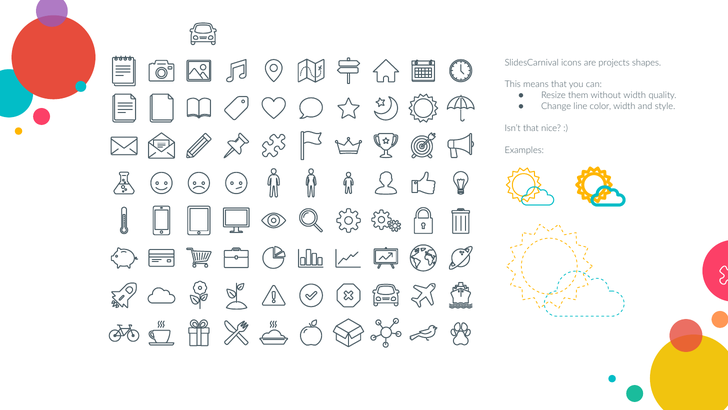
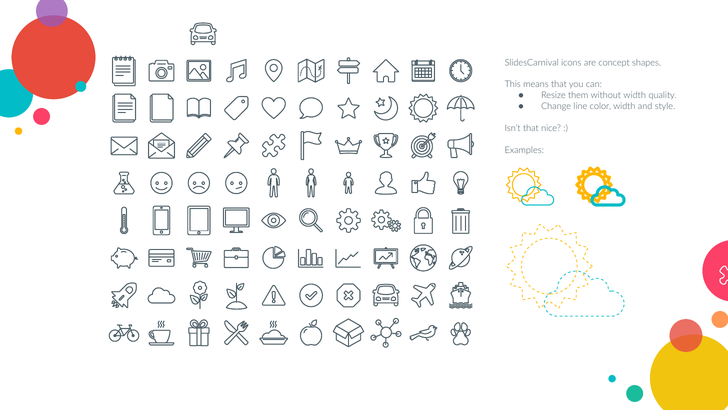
projects: projects -> concept (614, 62)
